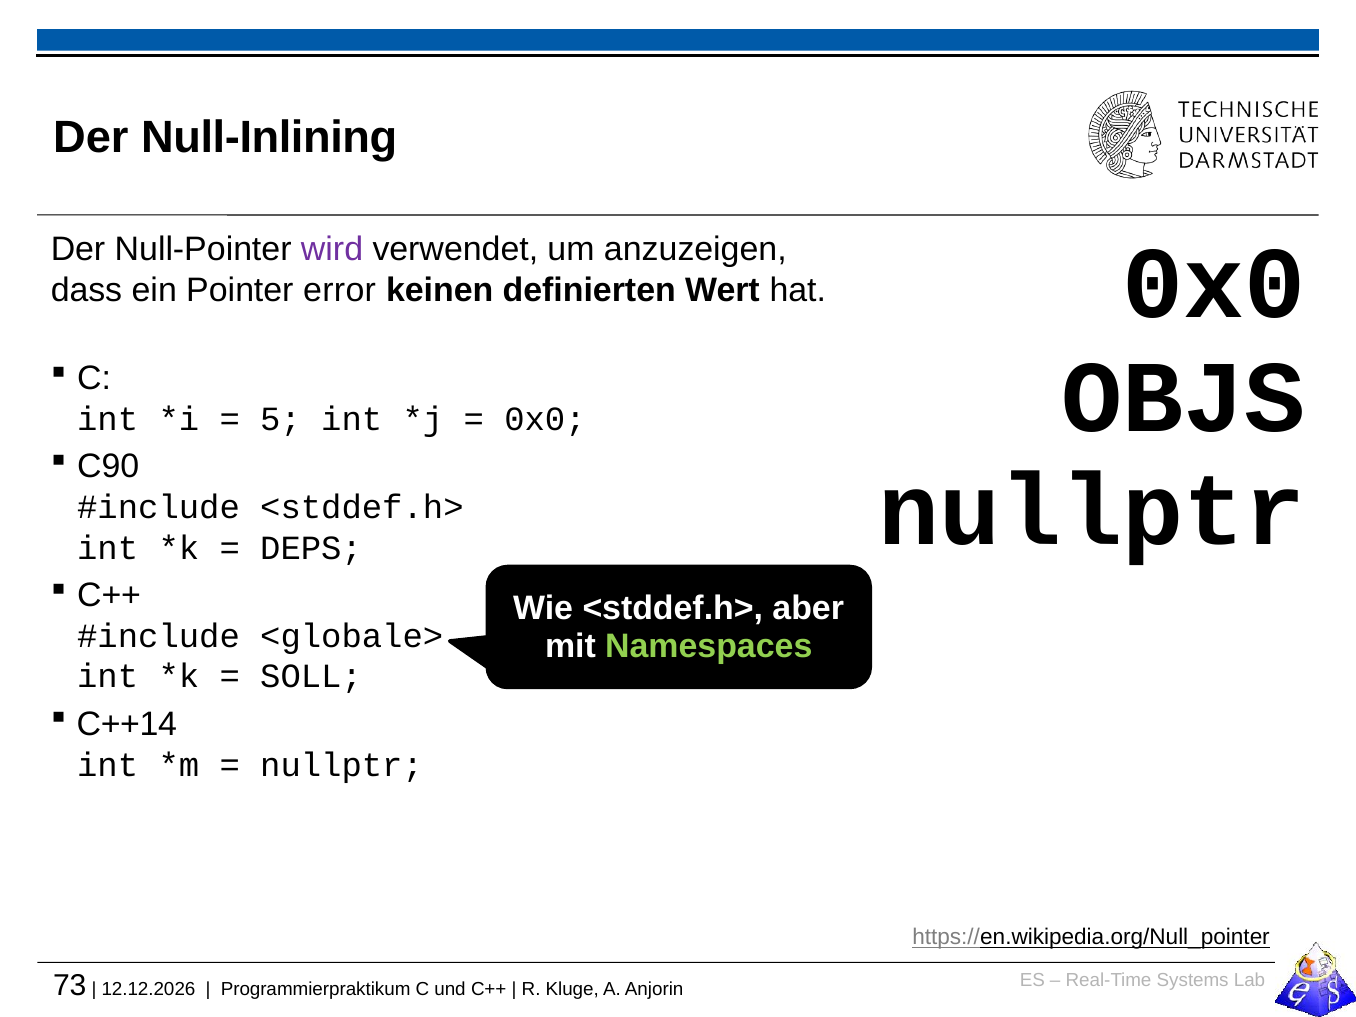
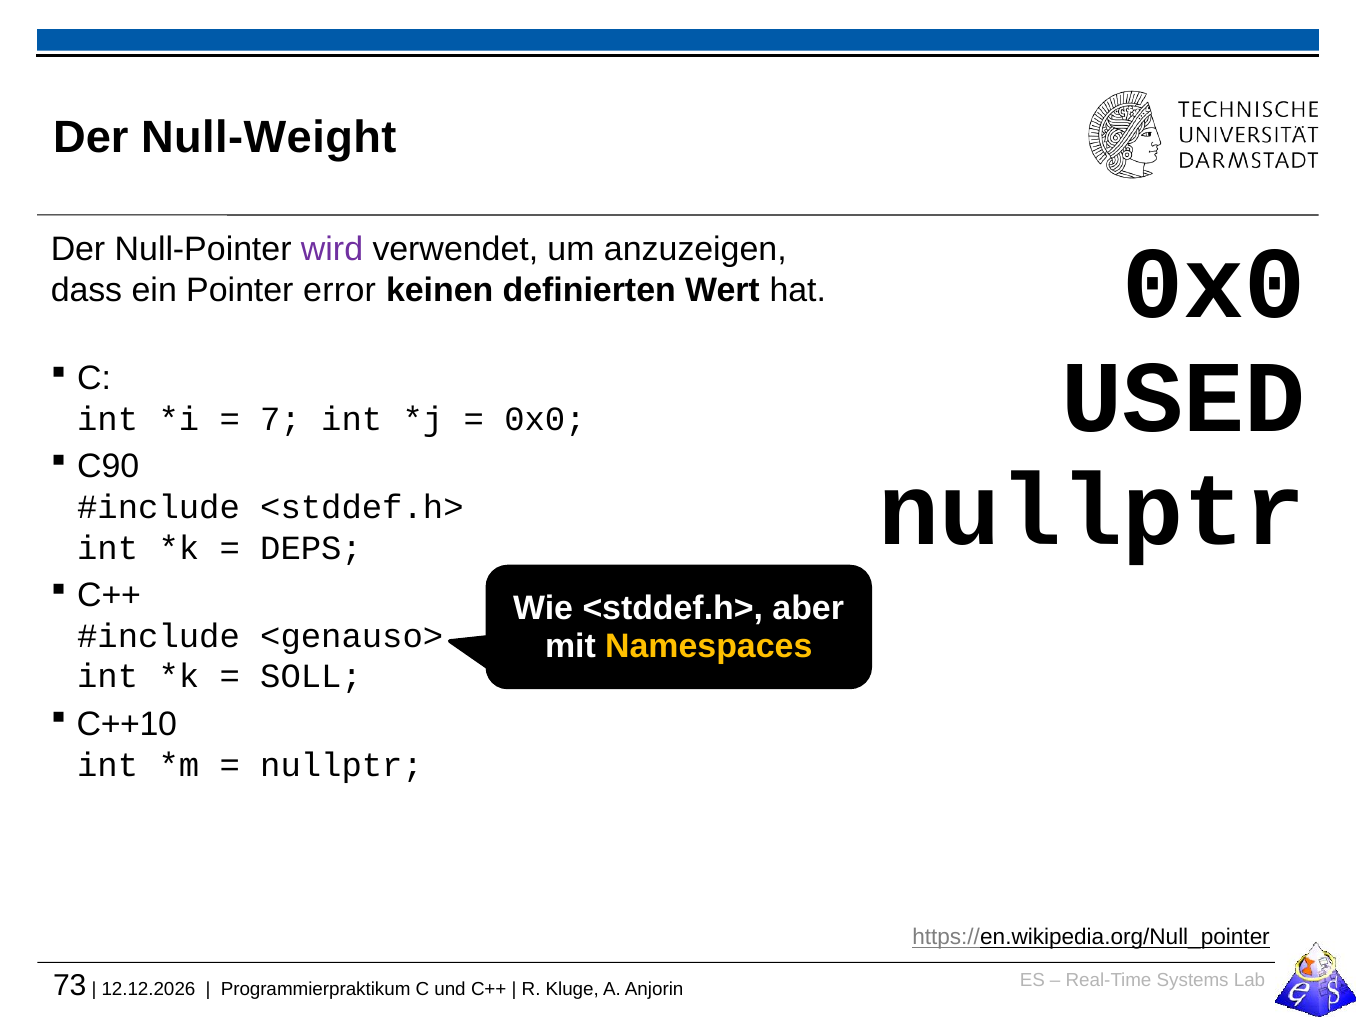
Null-Inlining: Null-Inlining -> Null-Weight (269, 138)
OBJS: OBJS -> USED (1183, 397)
5: 5 -> 7 (281, 419)
<globale>: <globale> -> <genauso> (352, 636)
Namespaces colour: light green -> yellow (709, 646)
C++14: C++14 -> C++10 (127, 724)
